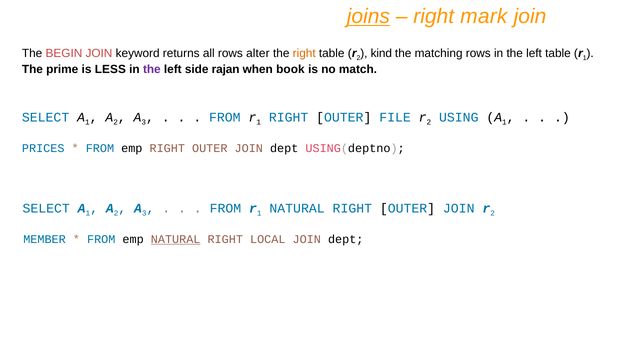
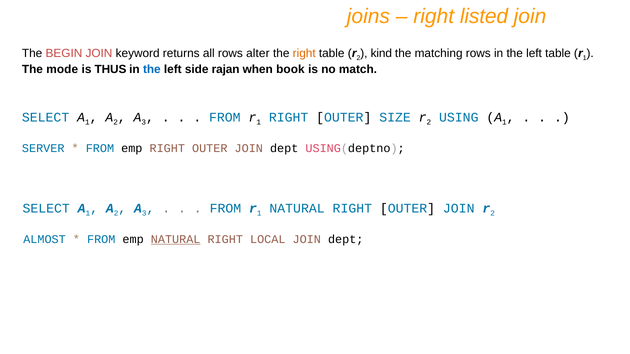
joins underline: present -> none (368, 16)
mark: mark -> listed (484, 16)
prime: prime -> mode (62, 70)
LESS: LESS -> THUS (110, 70)
the colour: purple -> blue (152, 70)
FILE: FILE -> SIZE (395, 117)
PRICES: PRICES -> SERVER (43, 149)
MEMBER: MEMBER -> ALMOST (45, 239)
